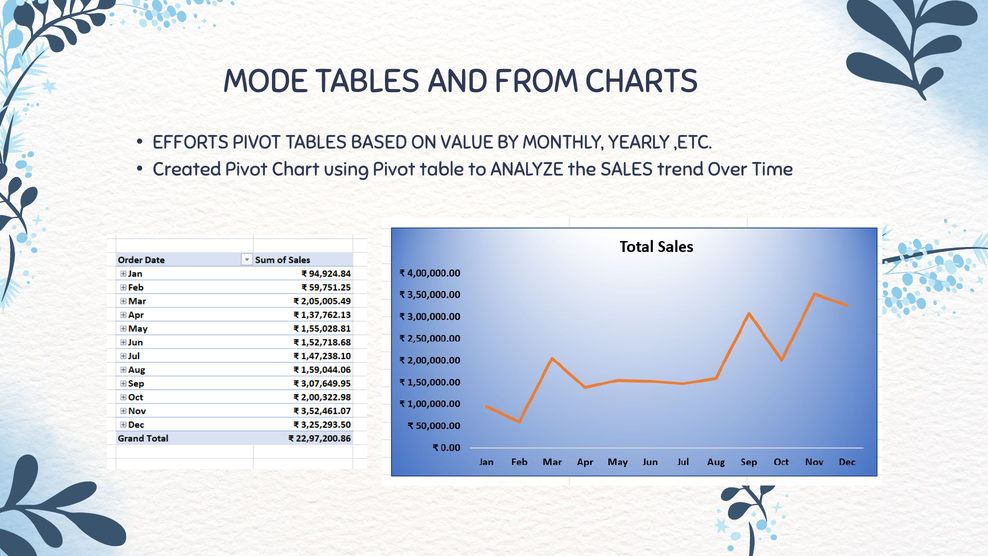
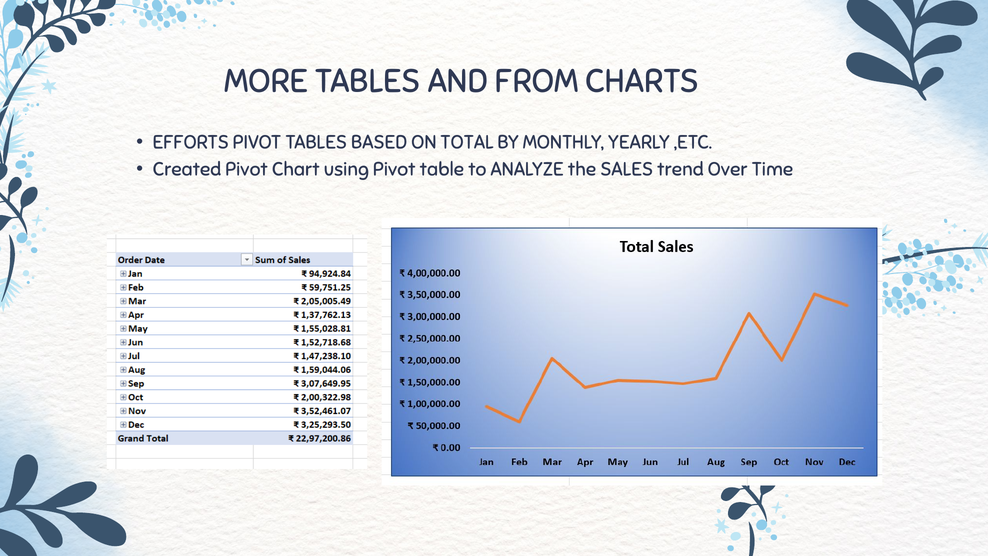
MODE: MODE -> MORE (266, 81)
VALUE: VALUE -> TOTAL (467, 142)
